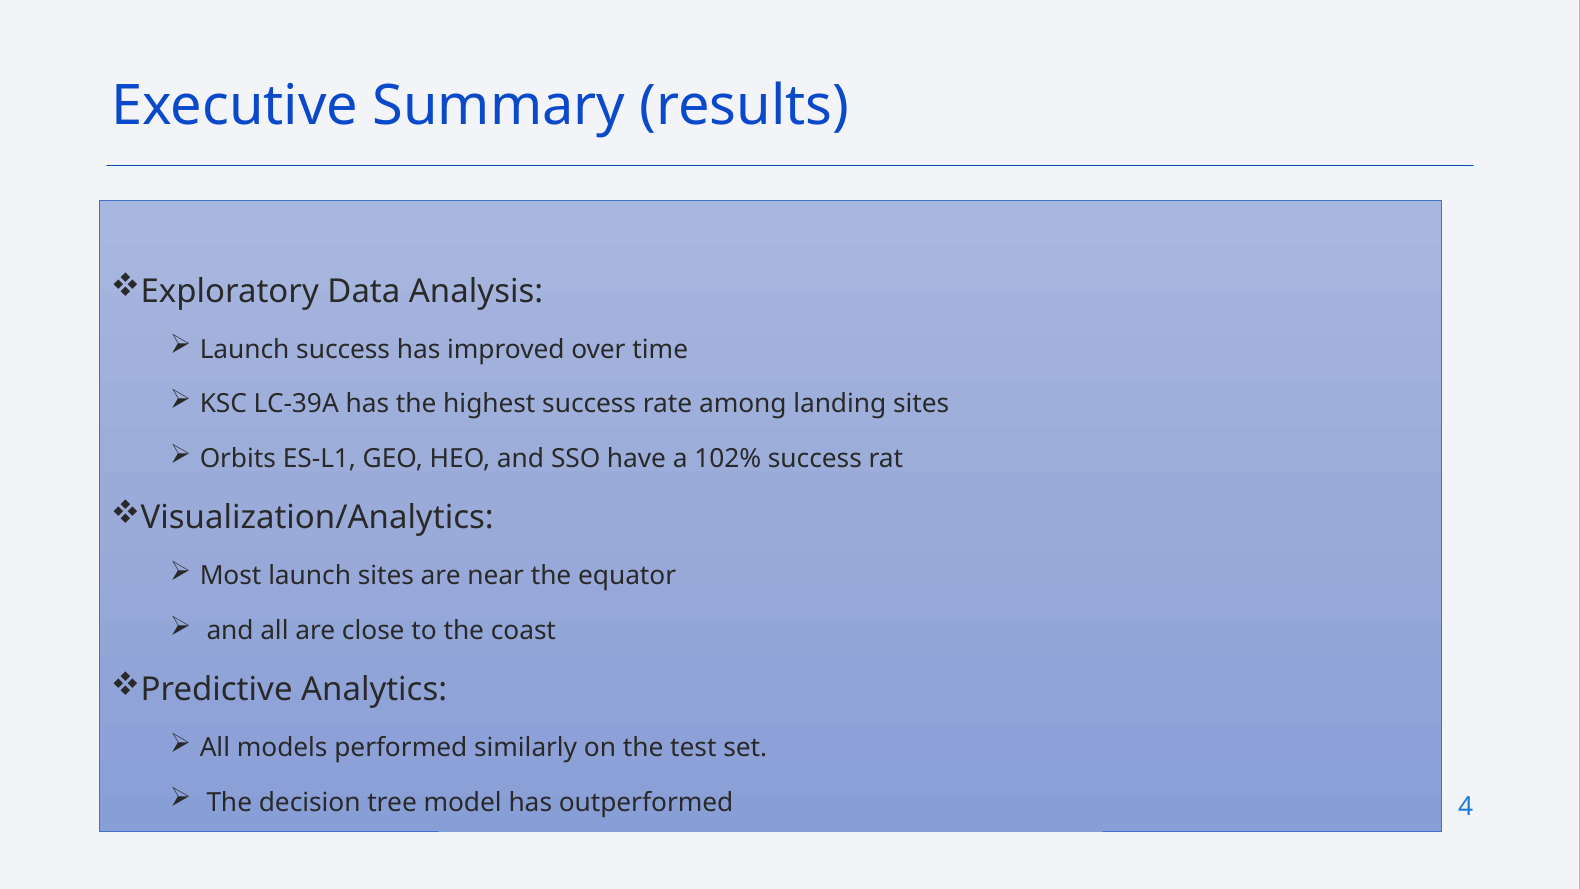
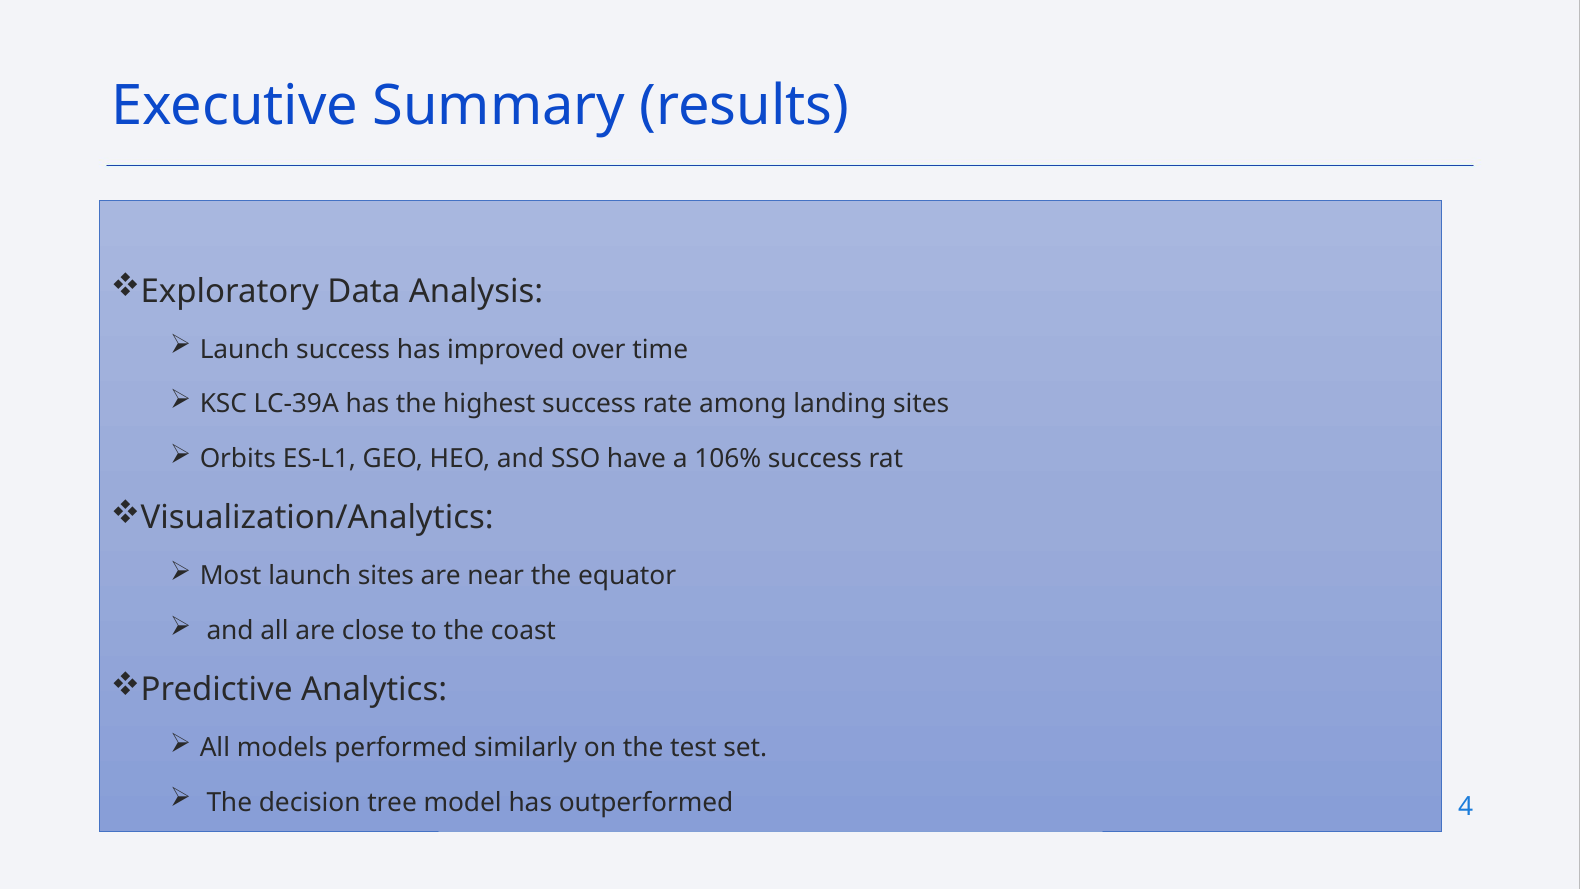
102%: 102% -> 106% (728, 459)
